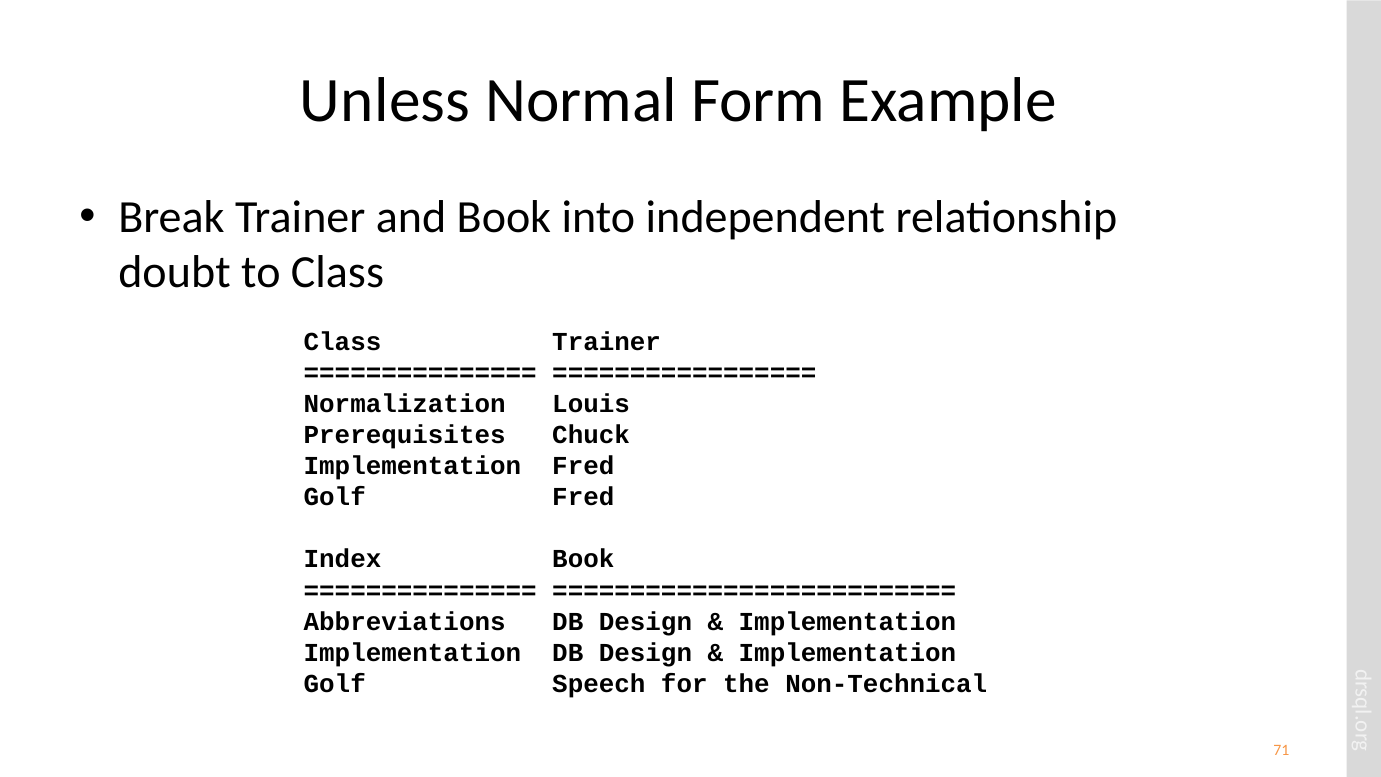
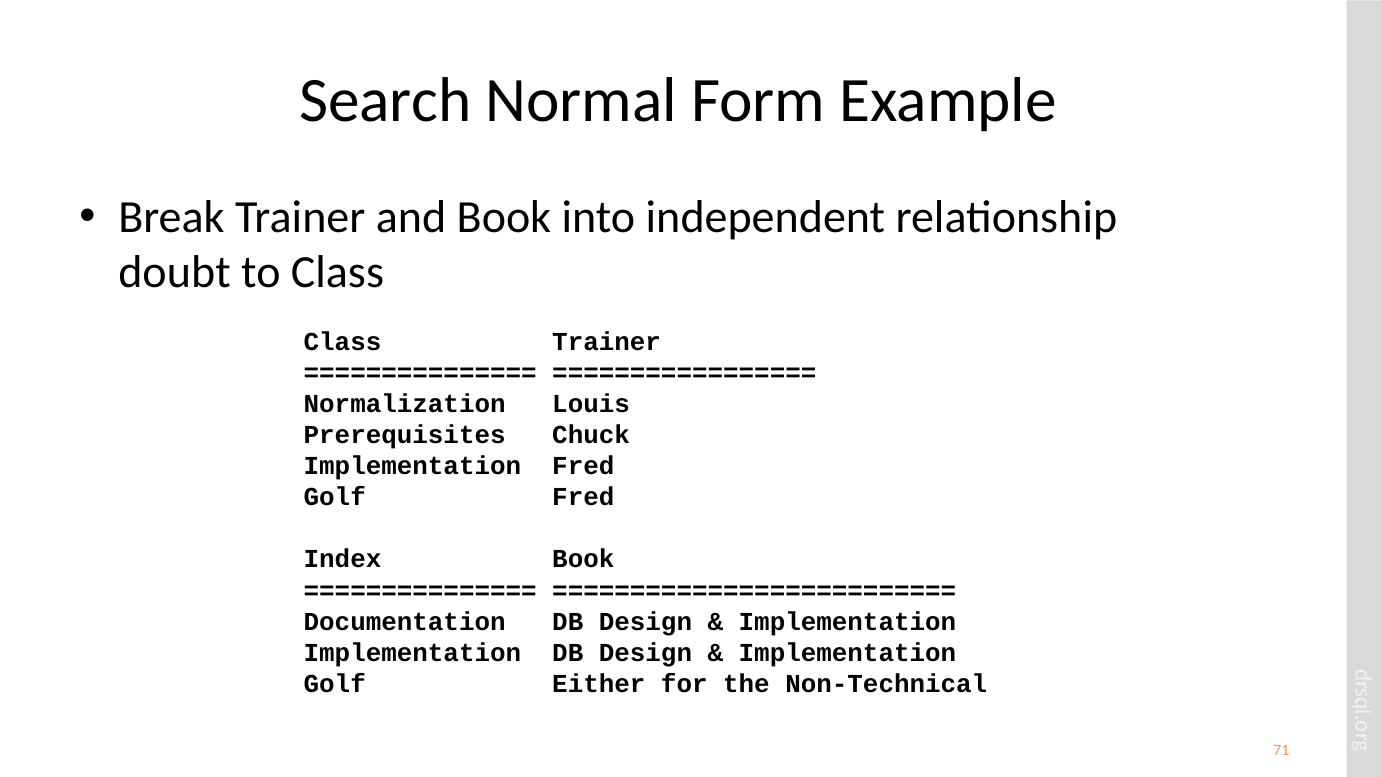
Unless: Unless -> Search (386, 100)
Abbreviations: Abbreviations -> Documentation (405, 621)
Speech: Speech -> Either (599, 684)
